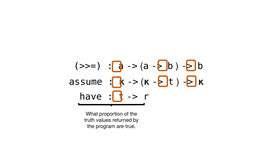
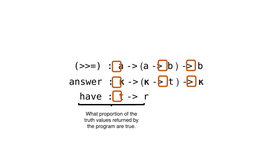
assume: assume -> answer (86, 82)
